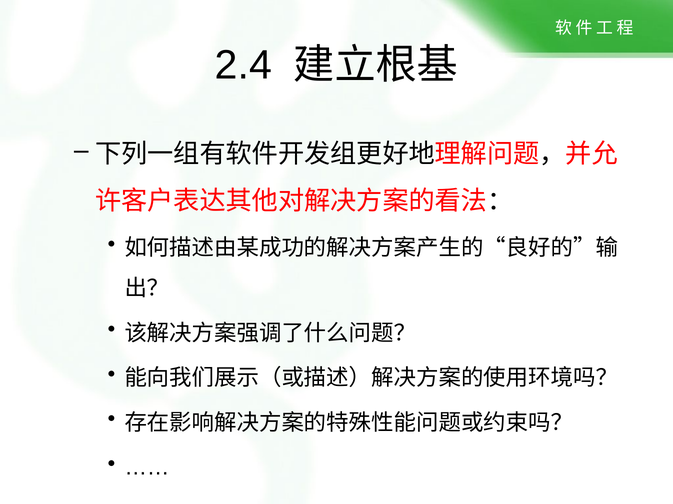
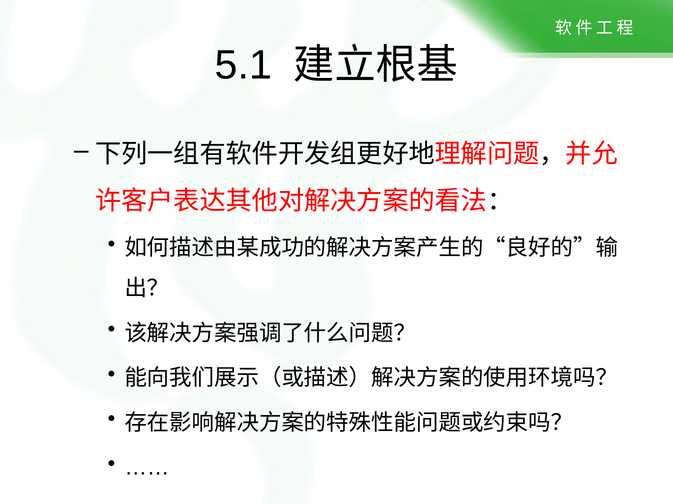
2.4: 2.4 -> 5.1 (243, 65)
